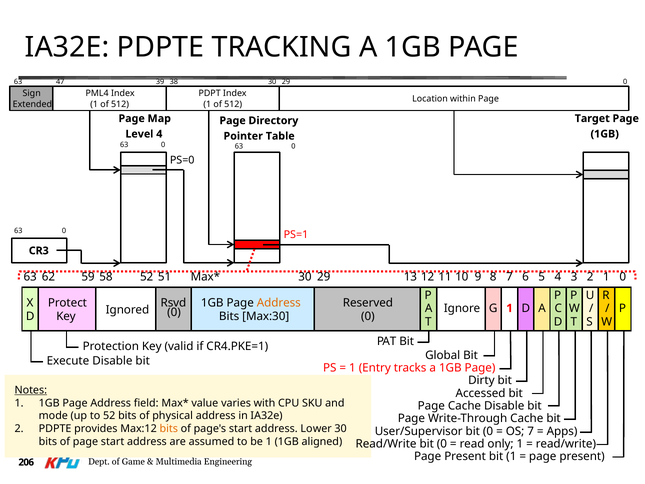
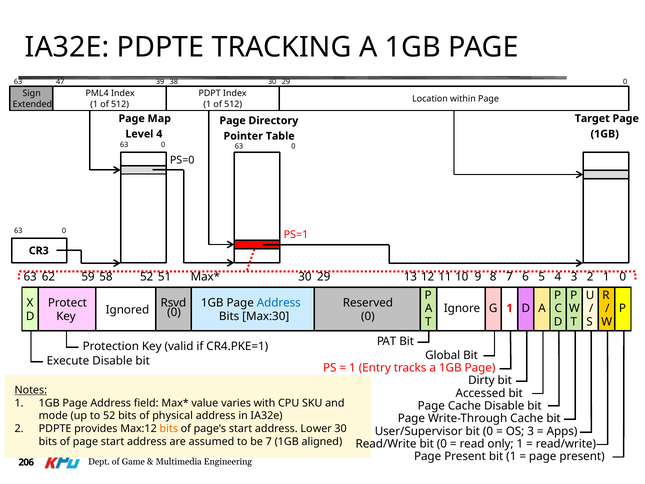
Address colour: orange -> blue (279, 303)
OS 7: 7 -> 3 (531, 431)
be 1: 1 -> 7 (269, 441)
